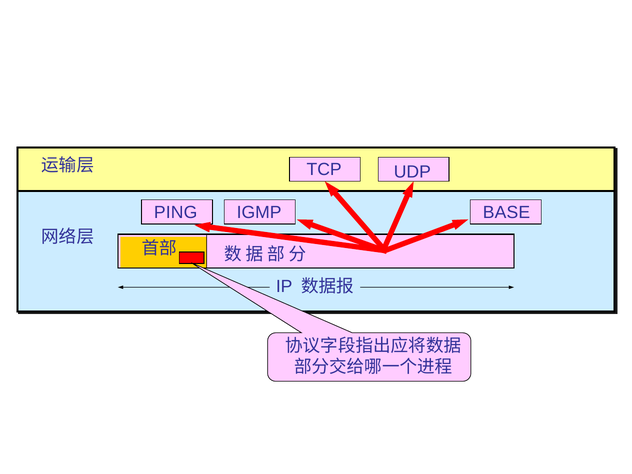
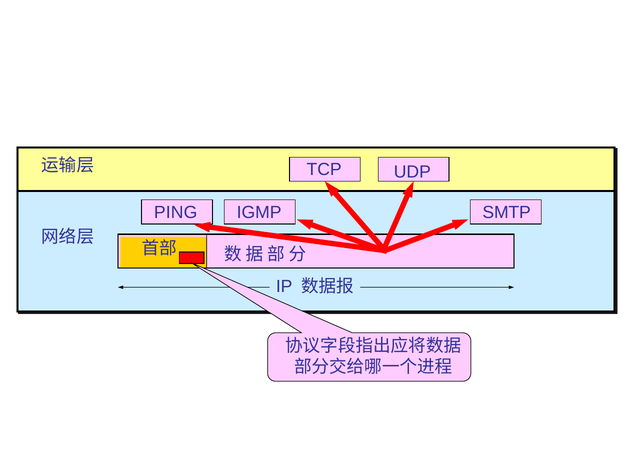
BASE: BASE -> SMTP (507, 212)
